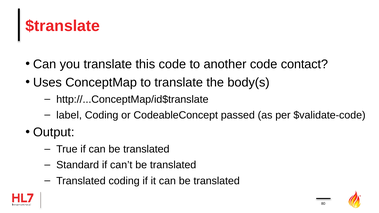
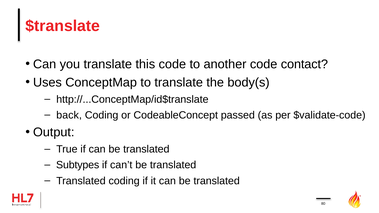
label: label -> back (69, 115)
Standard: Standard -> Subtypes (78, 165)
